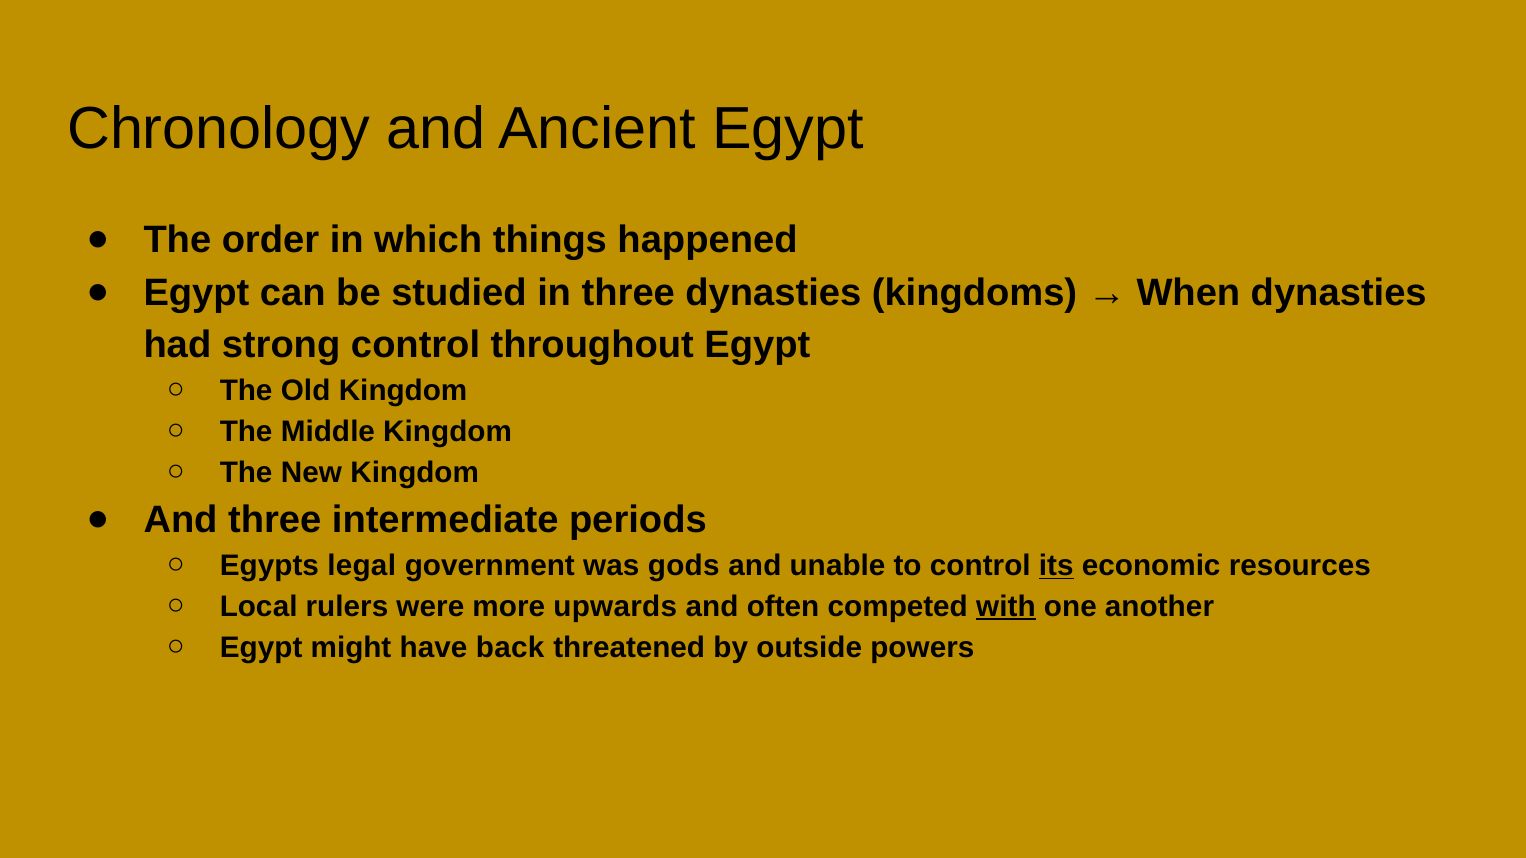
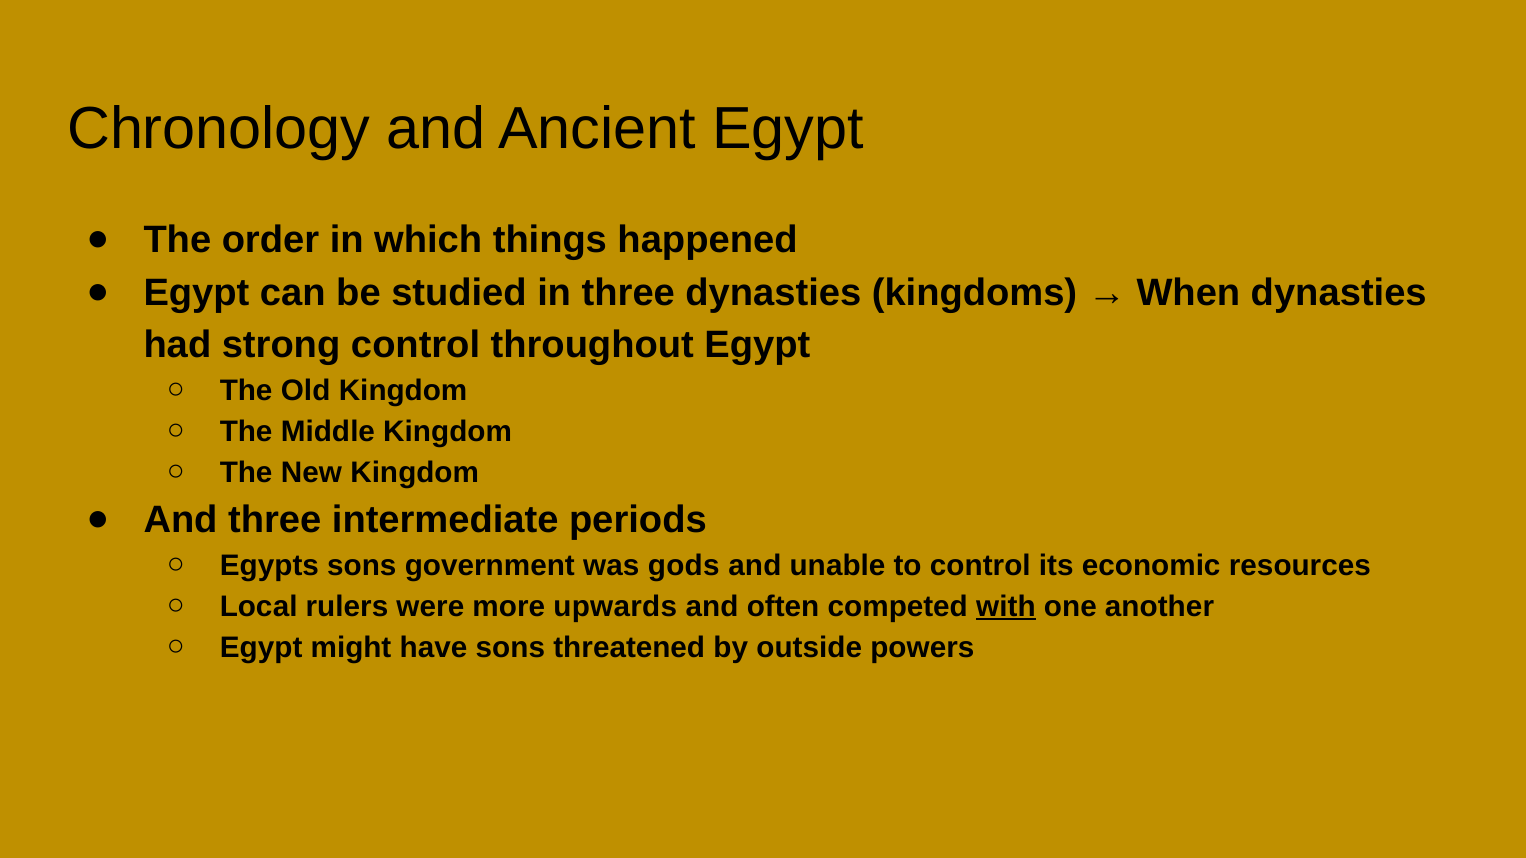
Egypts legal: legal -> sons (362, 566)
its underline: present -> none (1056, 566)
have back: back -> sons (510, 648)
